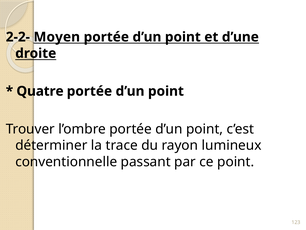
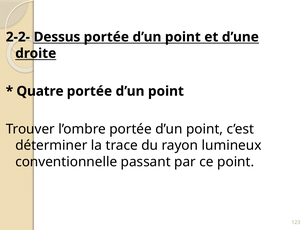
Moyen: Moyen -> Dessus (57, 37)
